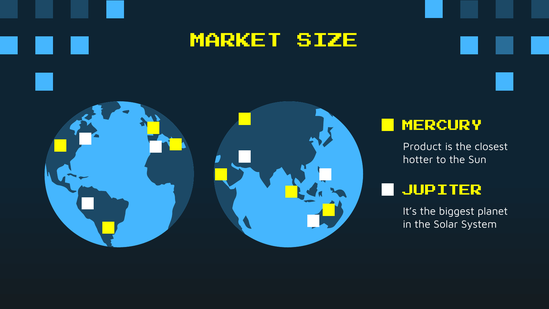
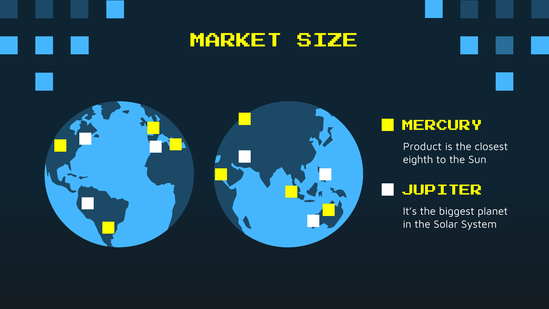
hotter: hotter -> eighth (418, 160)
